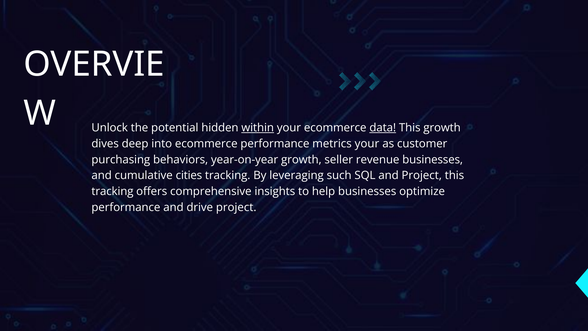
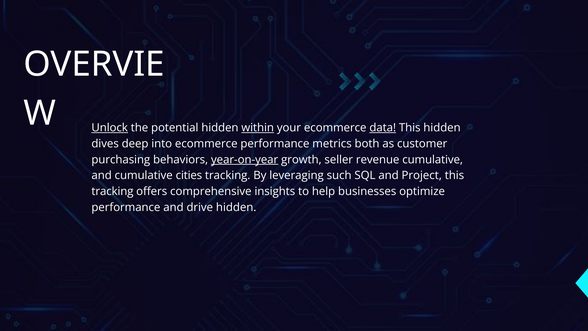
Unlock underline: none -> present (110, 128)
This growth: growth -> hidden (442, 128)
metrics your: your -> both (367, 144)
year-on-year underline: none -> present (245, 159)
revenue businesses: businesses -> cumulative (433, 159)
drive project: project -> hidden (236, 207)
